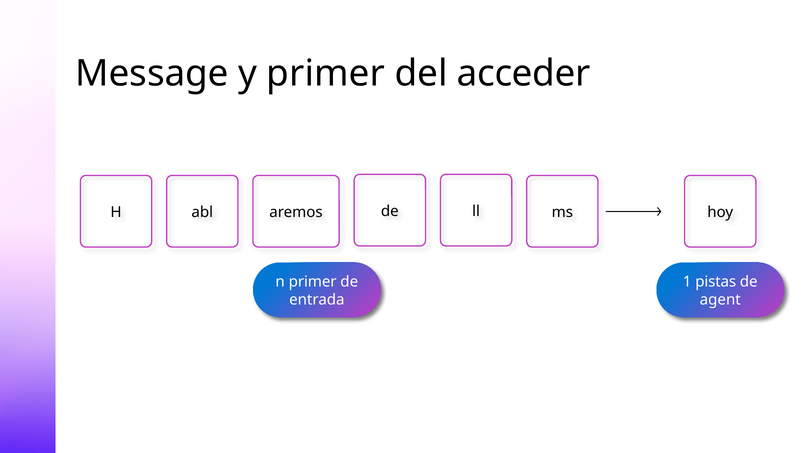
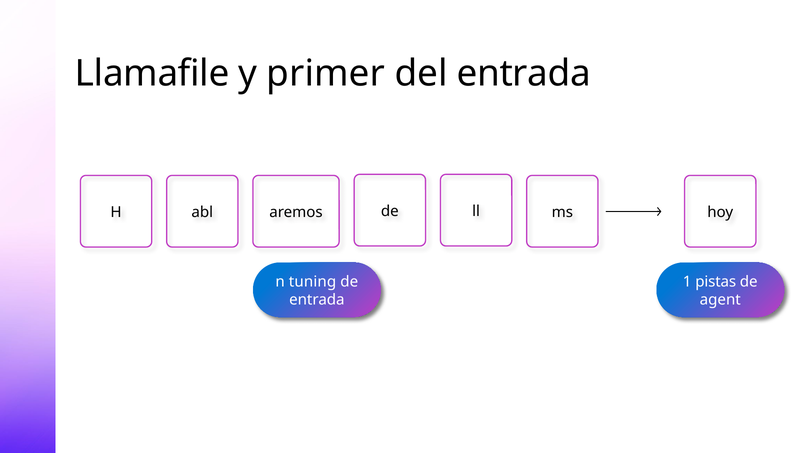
Message: Message -> Llamafile (152, 74)
del acceder: acceder -> entrada (524, 74)
n primer: primer -> tuning (313, 282)
